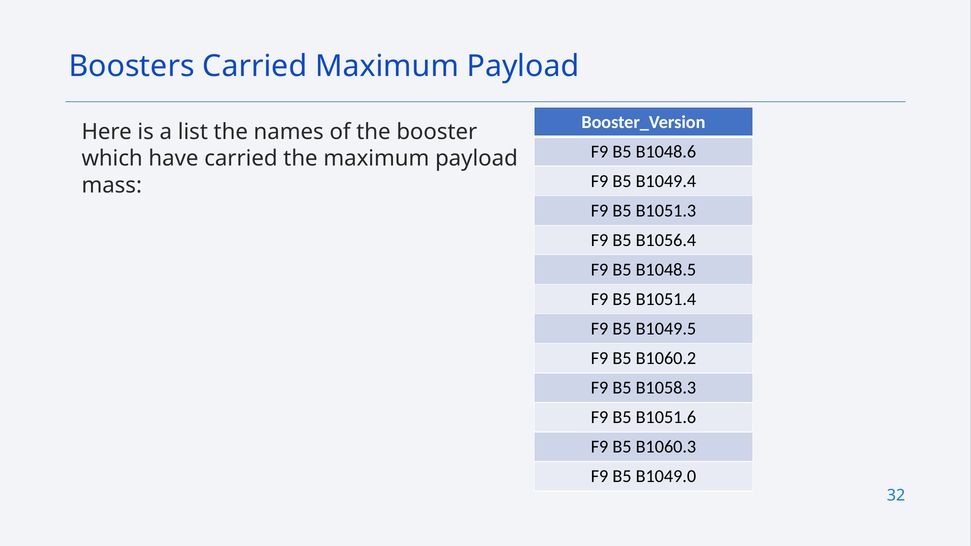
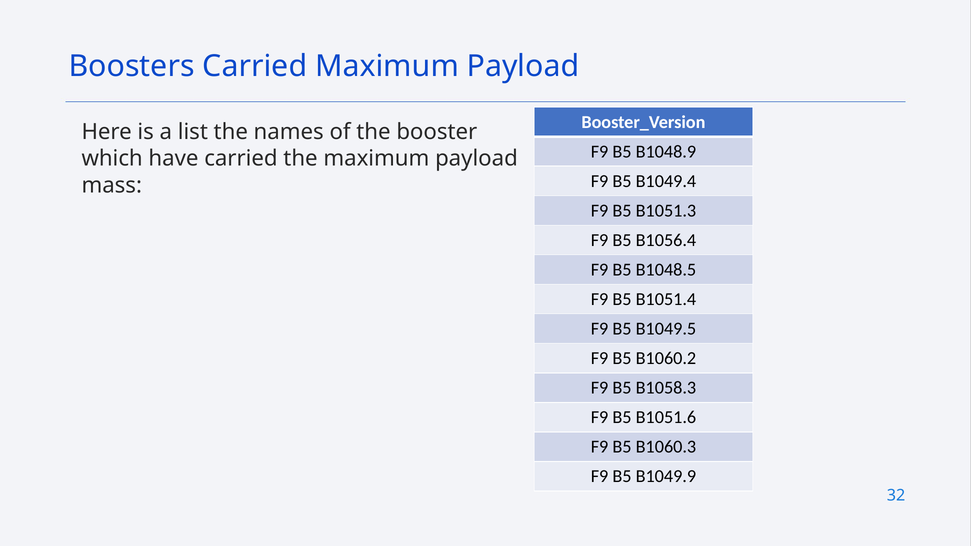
B1048.6: B1048.6 -> B1048.9 (666, 152)
B1049.0: B1049.0 -> B1049.9 (666, 477)
